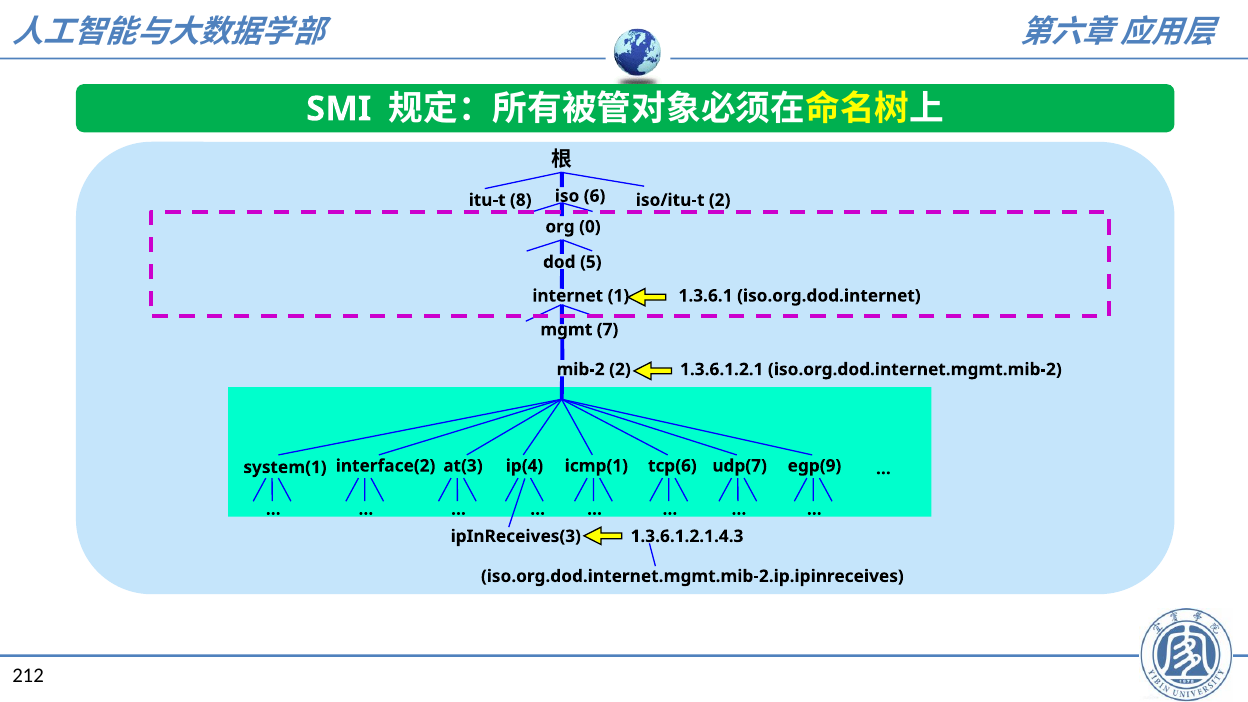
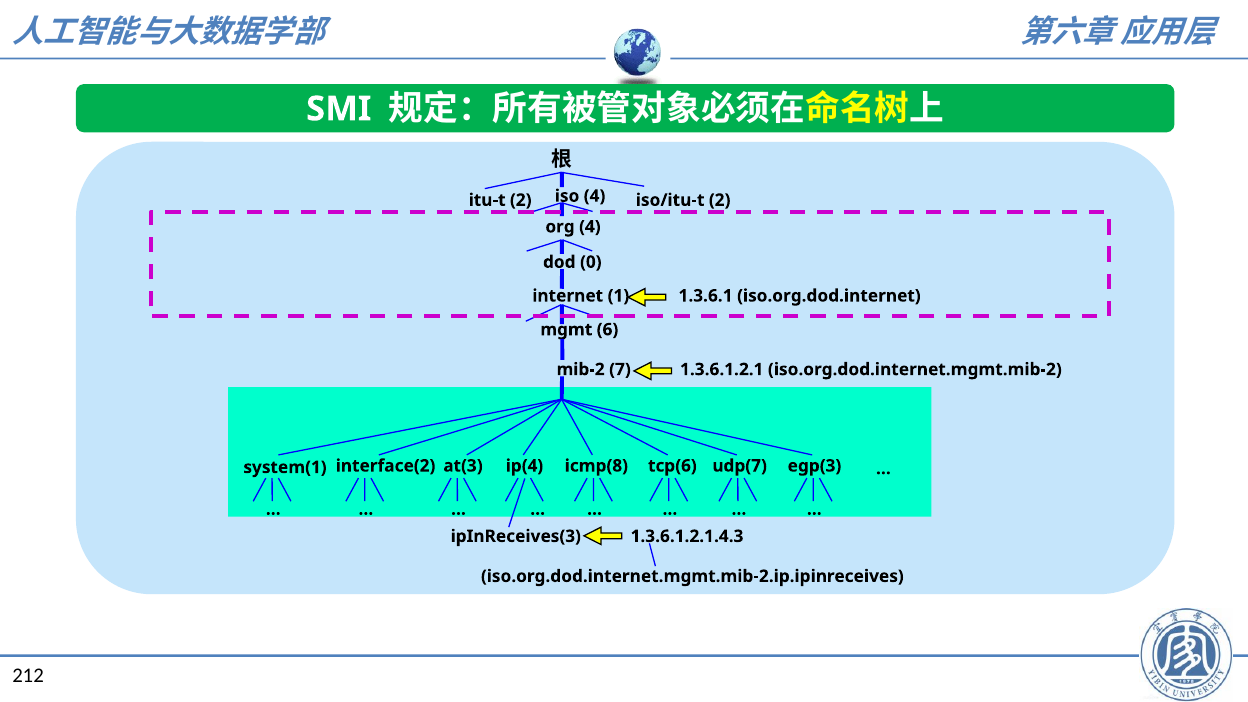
iso 6: 6 -> 4 (595, 196)
itu-t 8: 8 -> 2 (521, 200)
org 0: 0 -> 4 (590, 227)
5: 5 -> 0 (591, 262)
7: 7 -> 6 (607, 330)
mib-2 2: 2 -> 7 (620, 369)
icmp(1: icmp(1 -> icmp(8 (596, 466)
egp(9: egp(9 -> egp(3 (814, 466)
